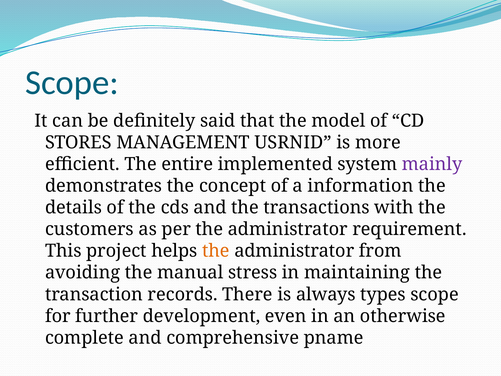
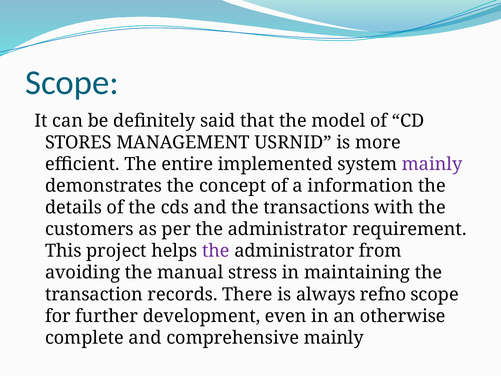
the colour: orange -> purple (216, 251)
types: types -> refno (383, 294)
comprehensive pname: pname -> mainly (334, 338)
